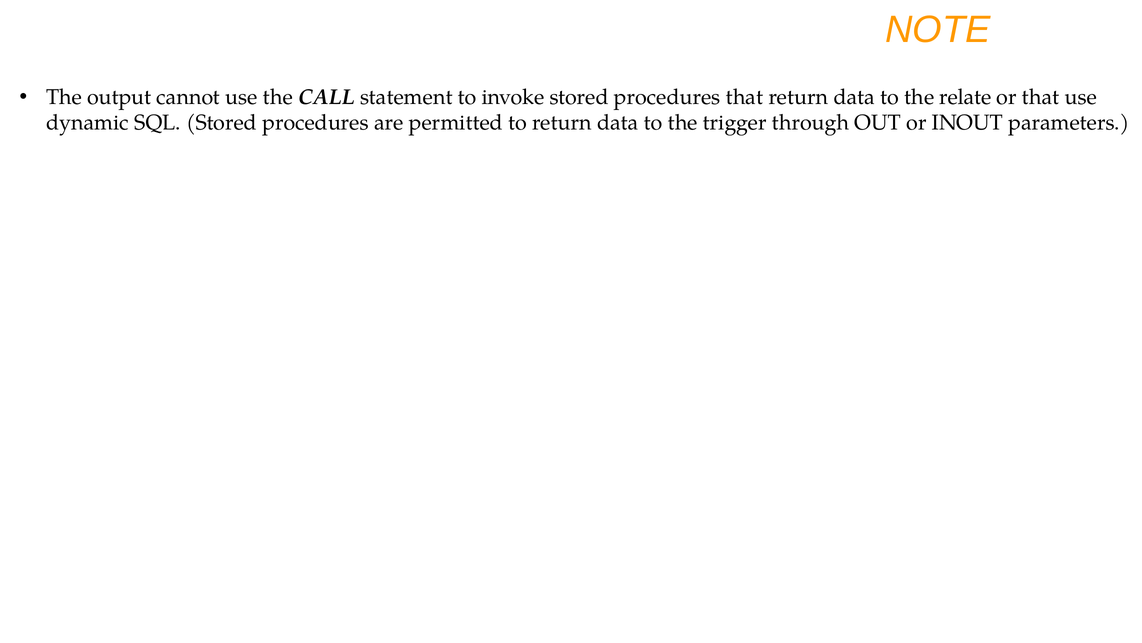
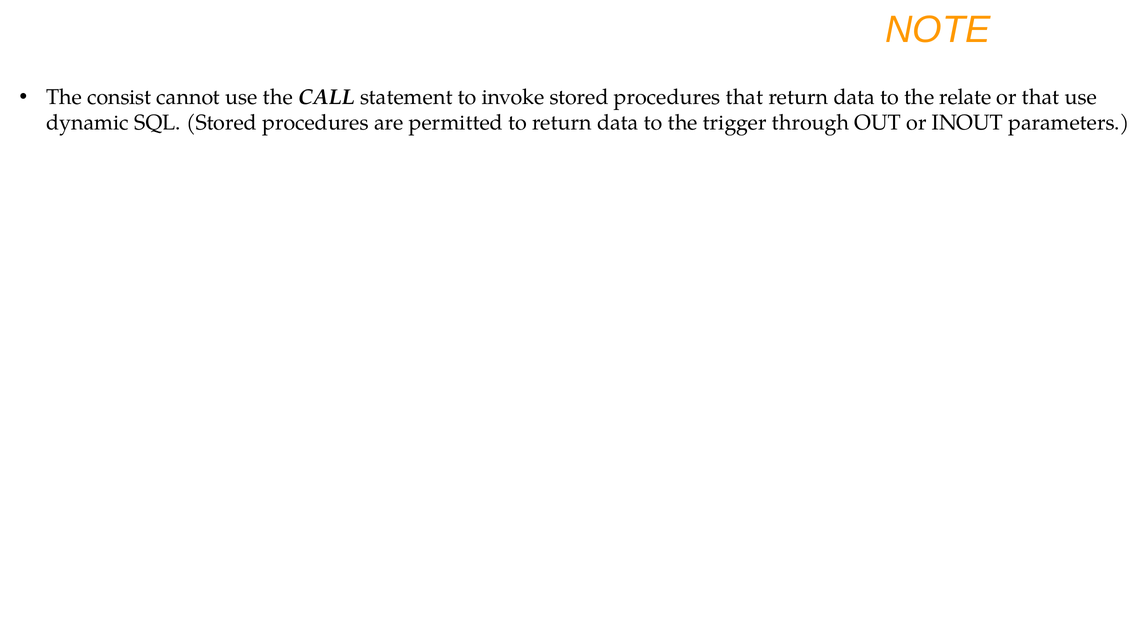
output: output -> consist (119, 97)
